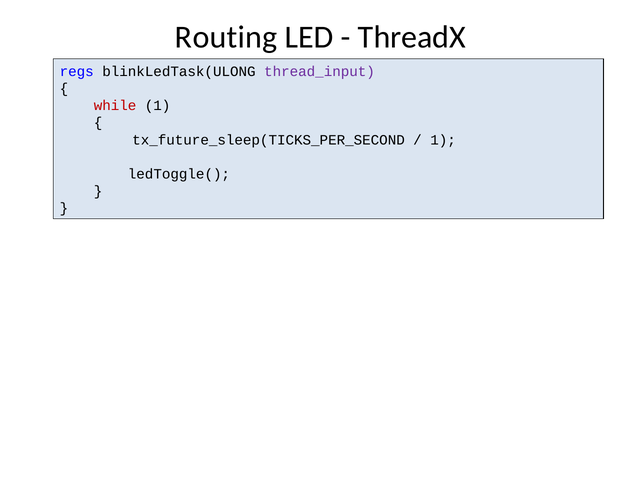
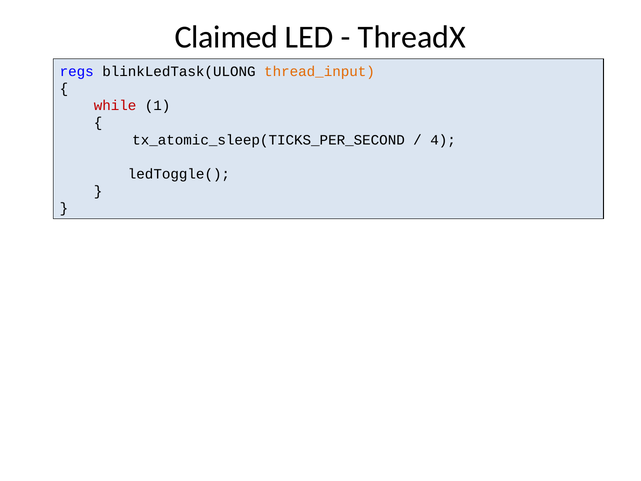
Routing: Routing -> Claimed (226, 37)
thread_input colour: purple -> orange (320, 71)
tx_future_sleep(TICKS_PER_SECOND: tx_future_sleep(TICKS_PER_SECOND -> tx_atomic_sleep(TICKS_PER_SECOND (269, 140)
1: 1 -> 4 (443, 140)
